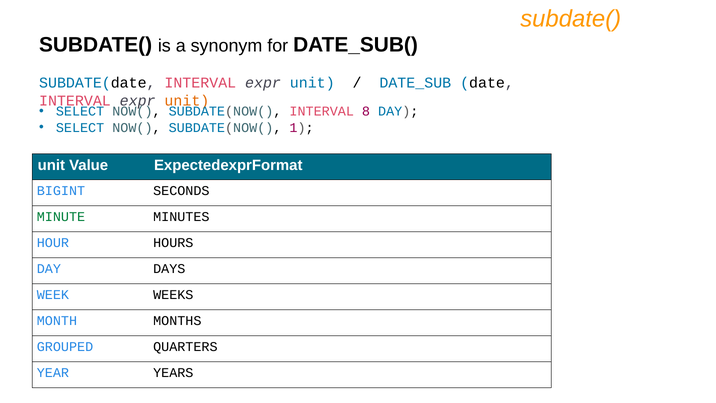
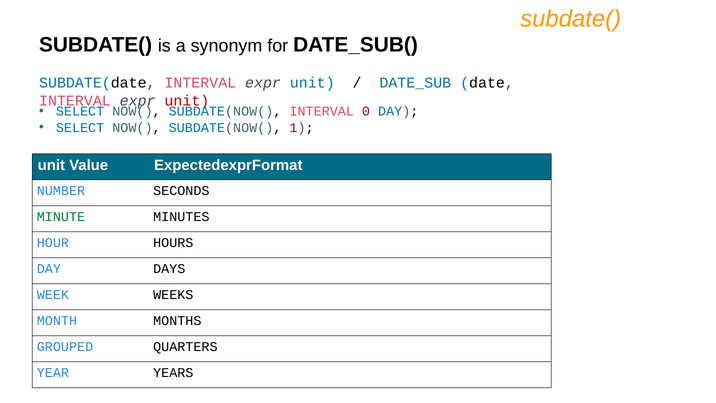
unit colour: orange -> red (187, 101)
8: 8 -> 0 (366, 111)
BIGINT: BIGINT -> NUMBER (61, 191)
